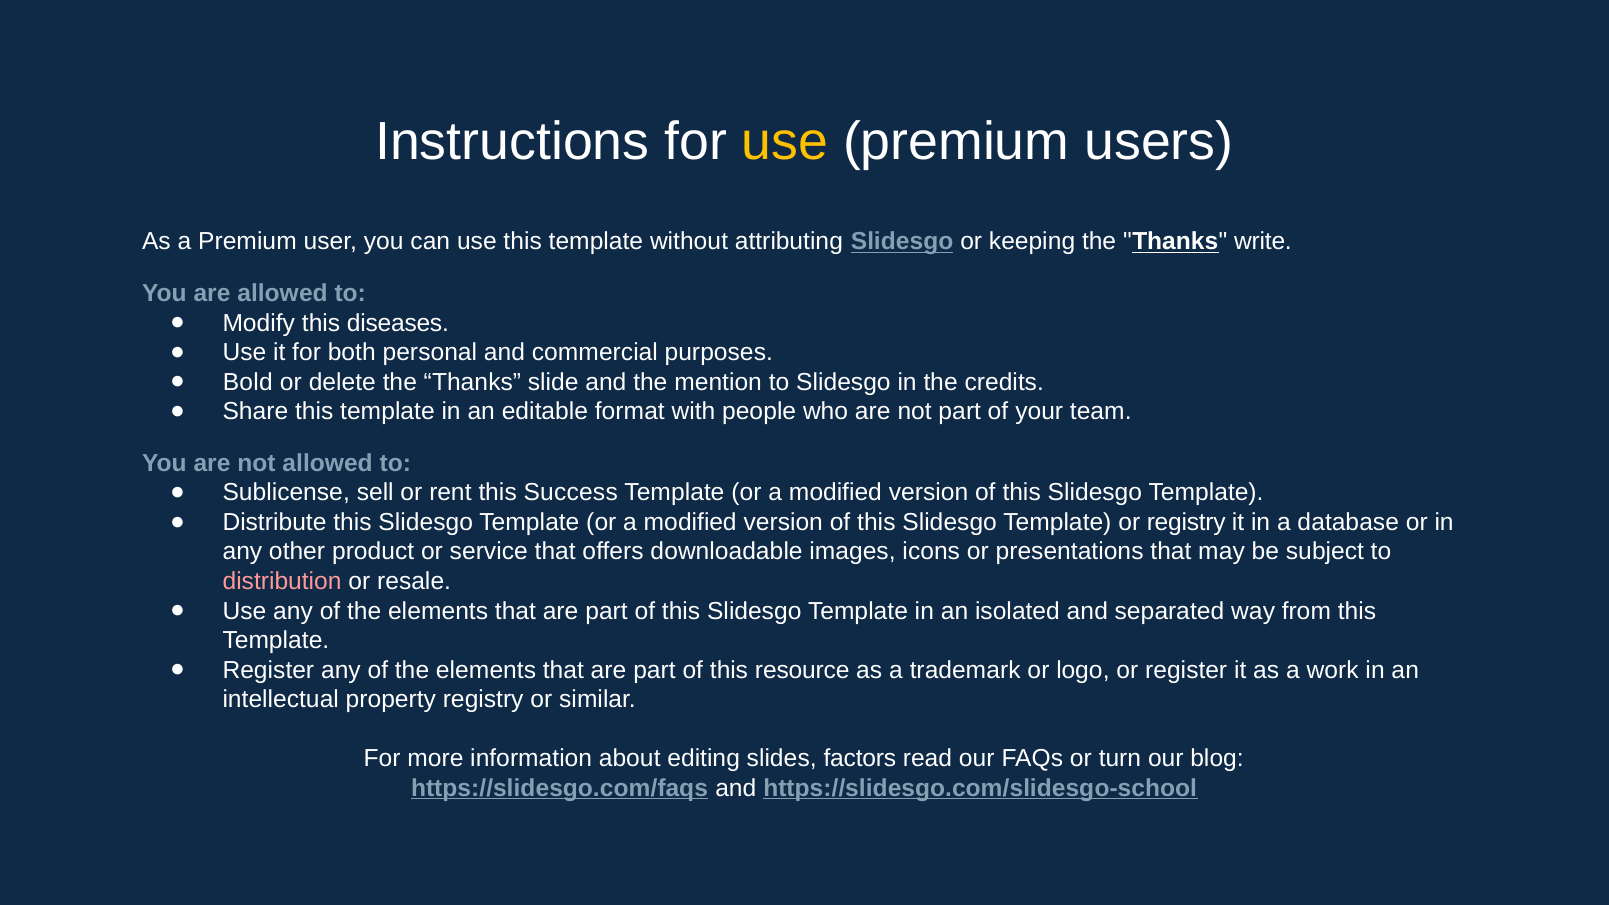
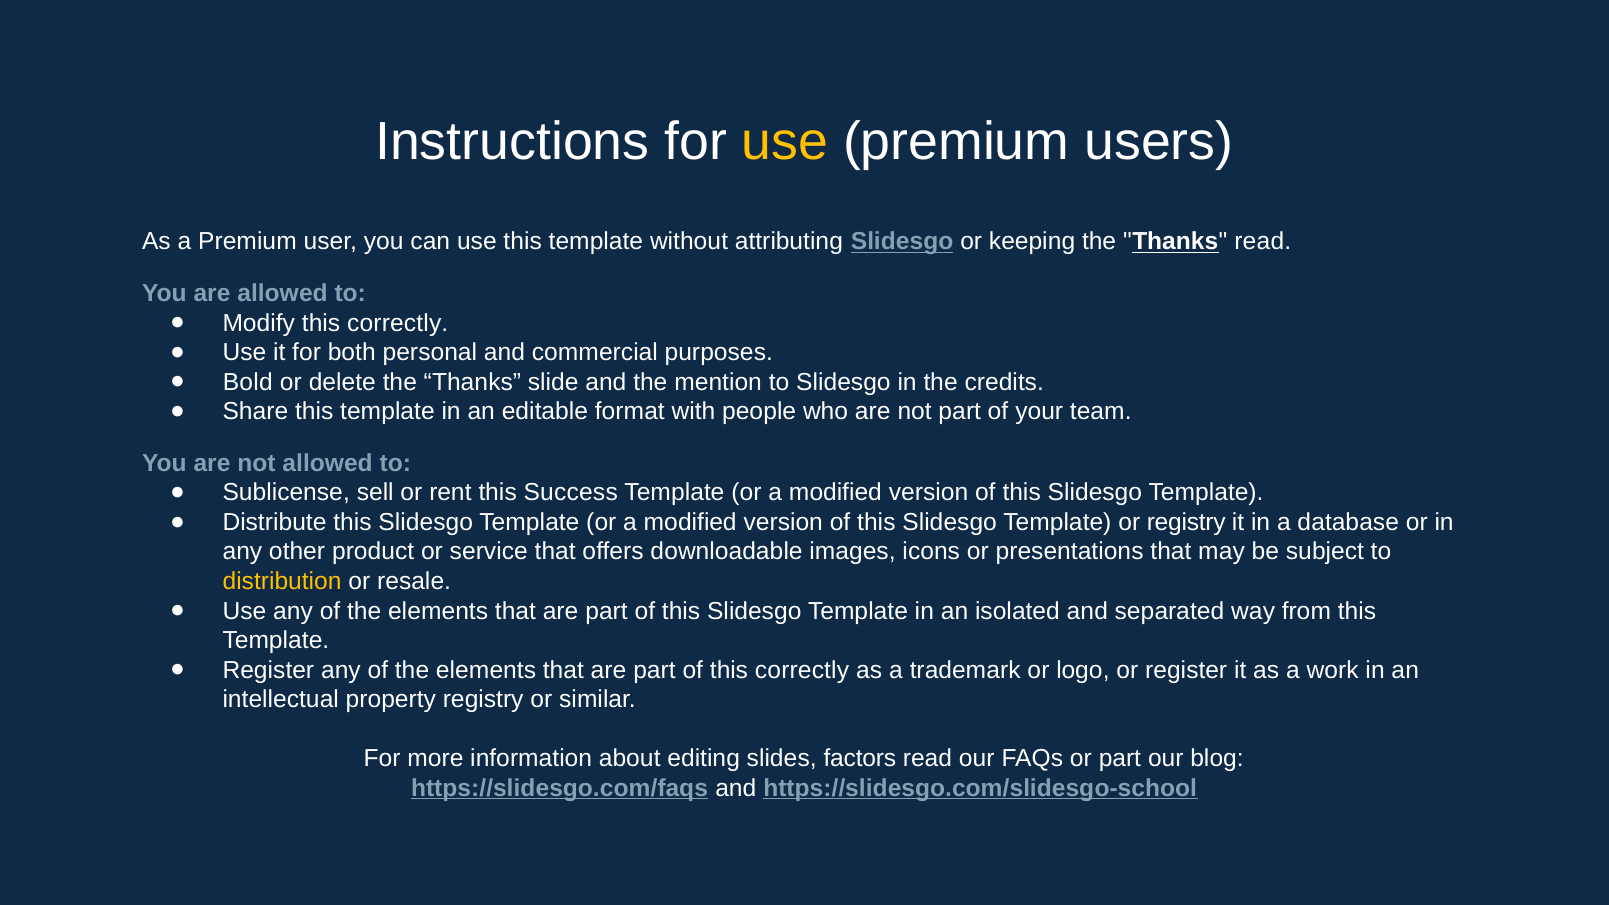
Thanks write: write -> read (1263, 242)
Modify this diseases: diseases -> correctly (398, 323)
distribution colour: pink -> yellow (282, 581)
of this resource: resource -> correctly (802, 670)
or turn: turn -> part (1120, 759)
